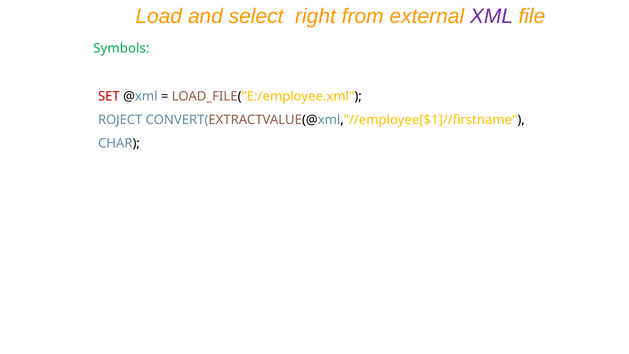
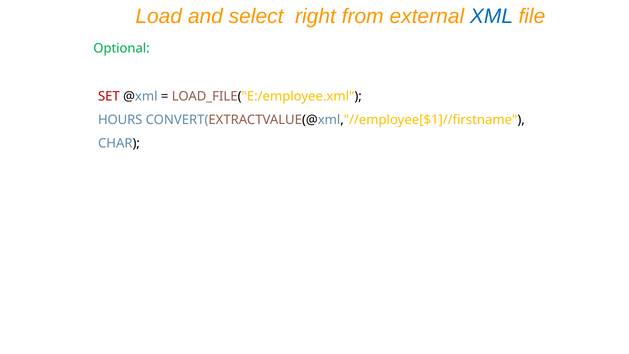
XML colour: purple -> blue (492, 16)
Symbols: Symbols -> Optional (122, 48)
ROJECT: ROJECT -> HOURS (120, 120)
